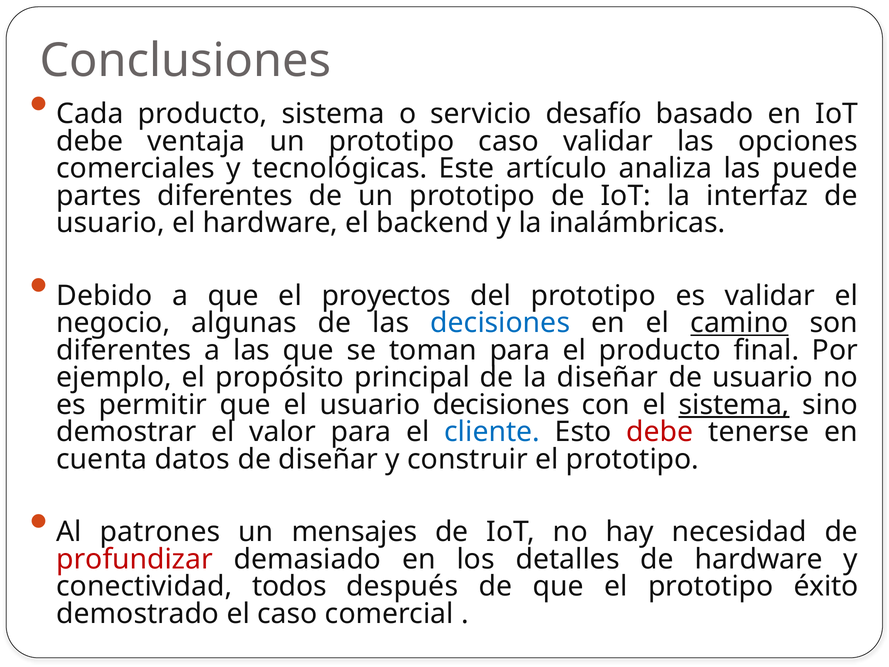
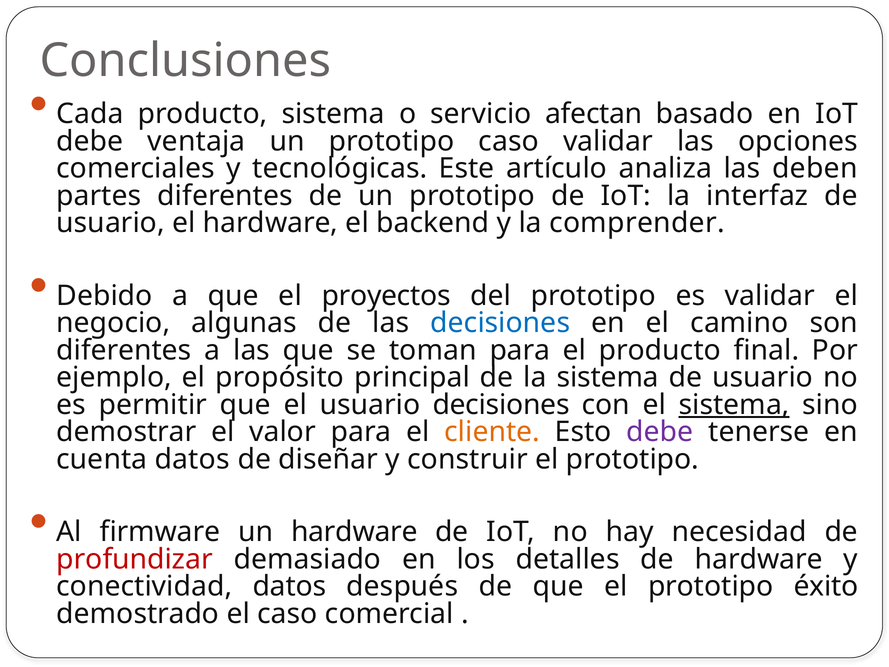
desafío: desafío -> afectan (594, 114)
puede: puede -> deben (815, 168)
inalámbricas: inalámbricas -> comprender (637, 223)
camino underline: present -> none (739, 323)
la diseñar: diseñar -> sistema (608, 377)
cliente colour: blue -> orange (492, 432)
debe colour: red -> purple (660, 432)
patrones: patrones -> firmware (160, 532)
un mensajes: mensajes -> hardware (354, 532)
conectividad todos: todos -> datos (289, 586)
